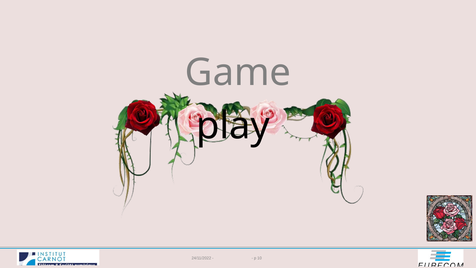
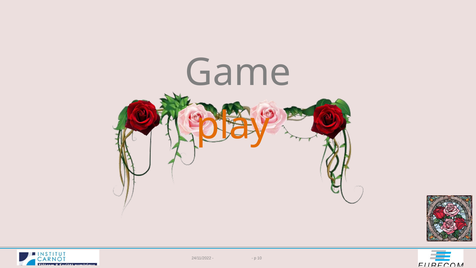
play colour: black -> orange (233, 126)
